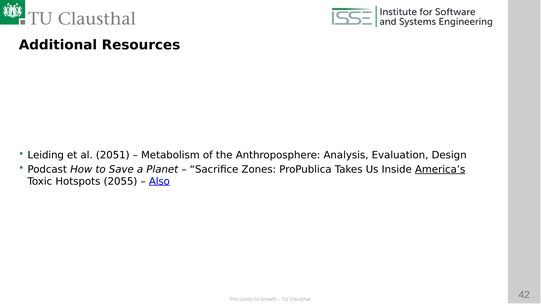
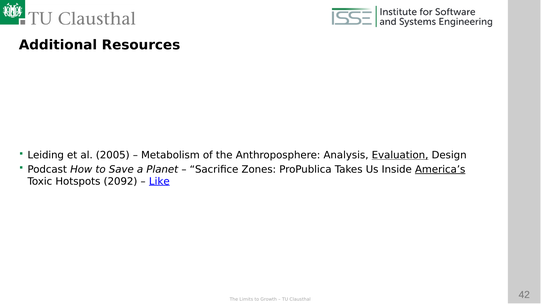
2051: 2051 -> 2005 (113, 155)
Evaluation underline: none -> present (400, 155)
2055: 2055 -> 2092 (121, 182)
Also: Also -> Like (159, 182)
